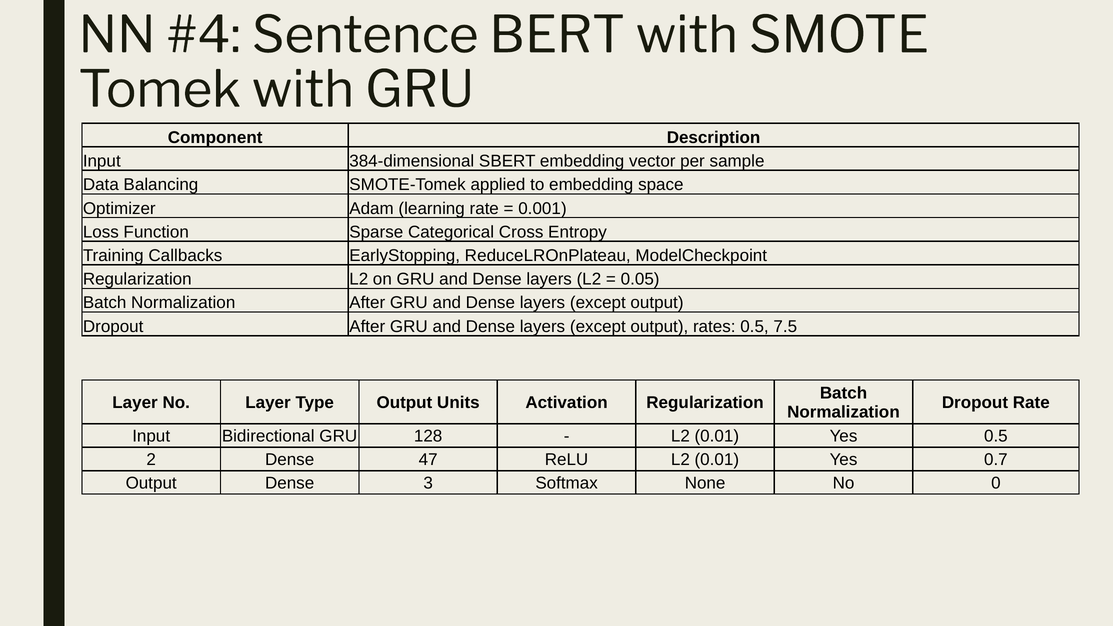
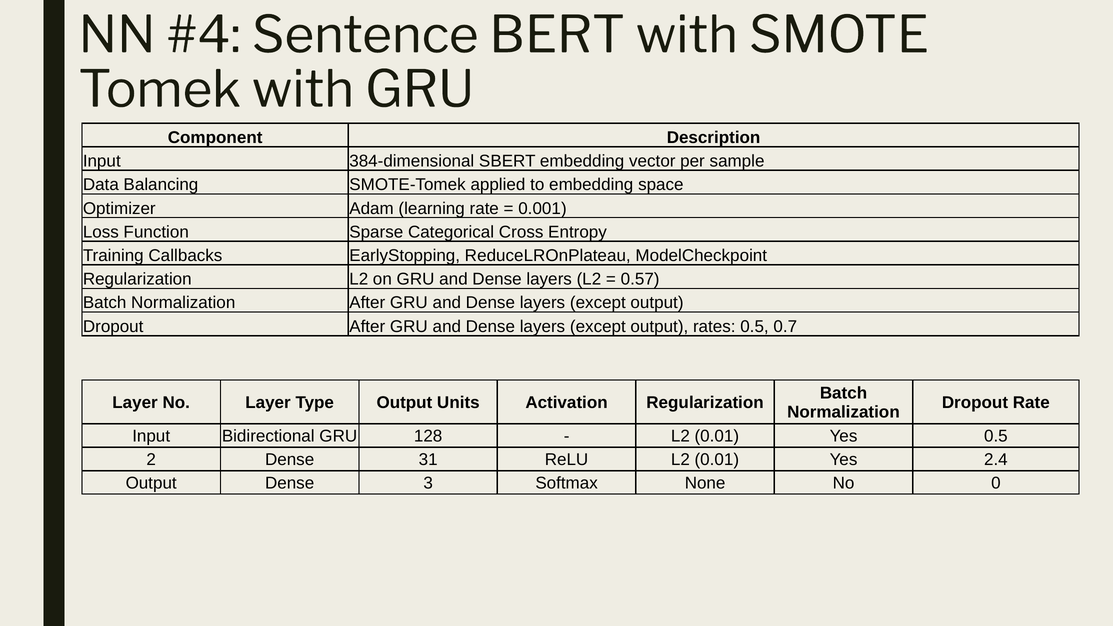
0.05: 0.05 -> 0.57 (640, 279)
7.5: 7.5 -> 0.7 (785, 327)
47: 47 -> 31 (428, 460)
0.7: 0.7 -> 2.4 (996, 460)
